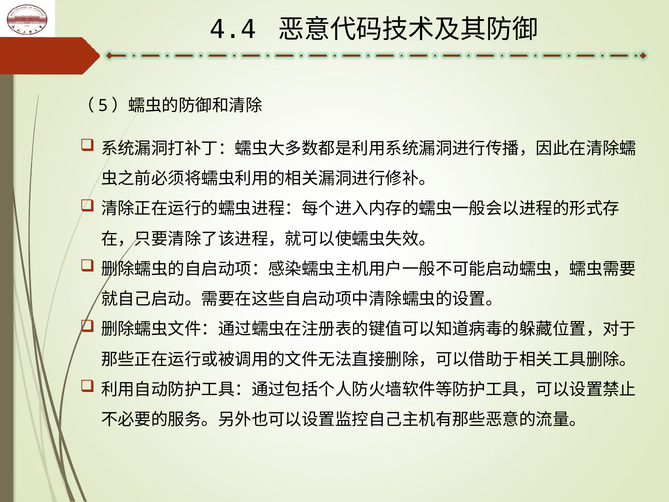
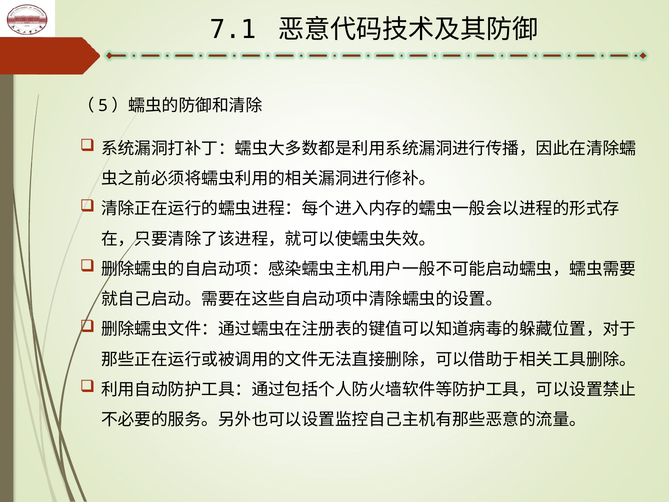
4.4: 4.4 -> 7.1 (233, 29)
